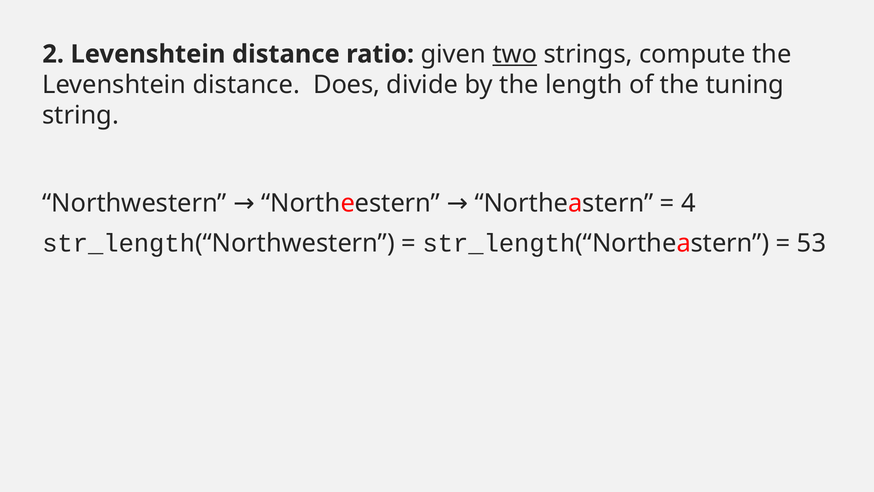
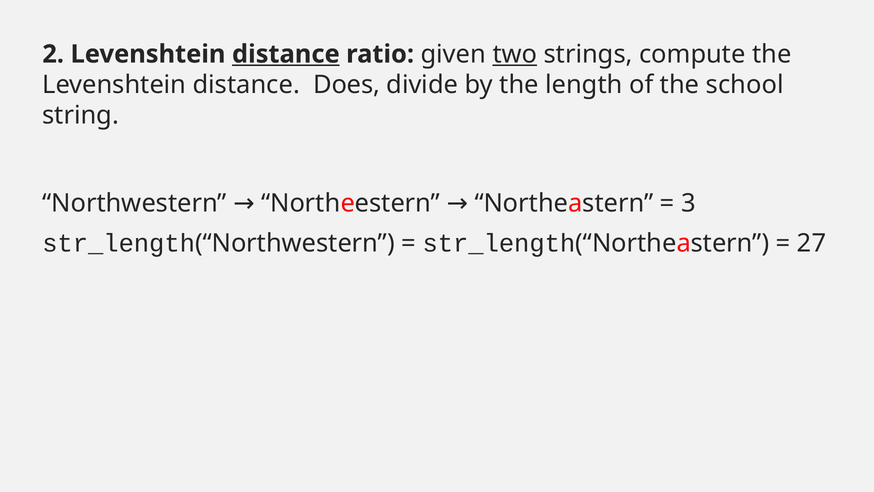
distance underline: none -> present (286, 54)
tuning: tuning -> school (745, 85)
4: 4 -> 3 (688, 203)
53: 53 -> 27 (812, 243)
